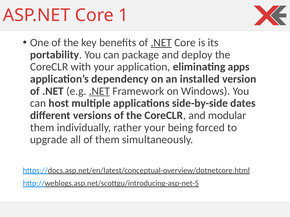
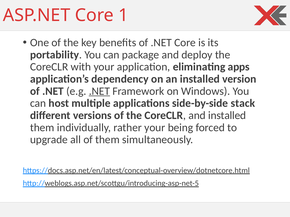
.NET underline: present -> none (161, 43)
dates: dates -> stack (243, 103)
and modular: modular -> installed (227, 116)
